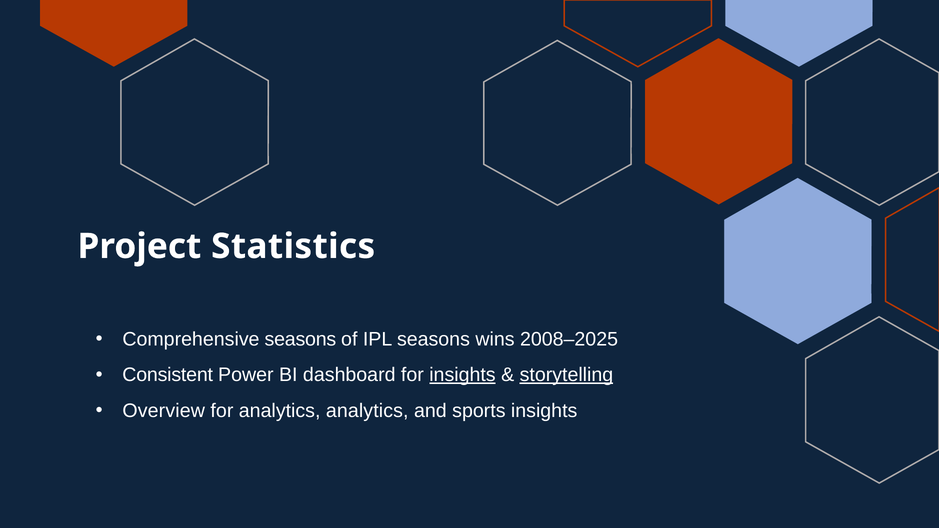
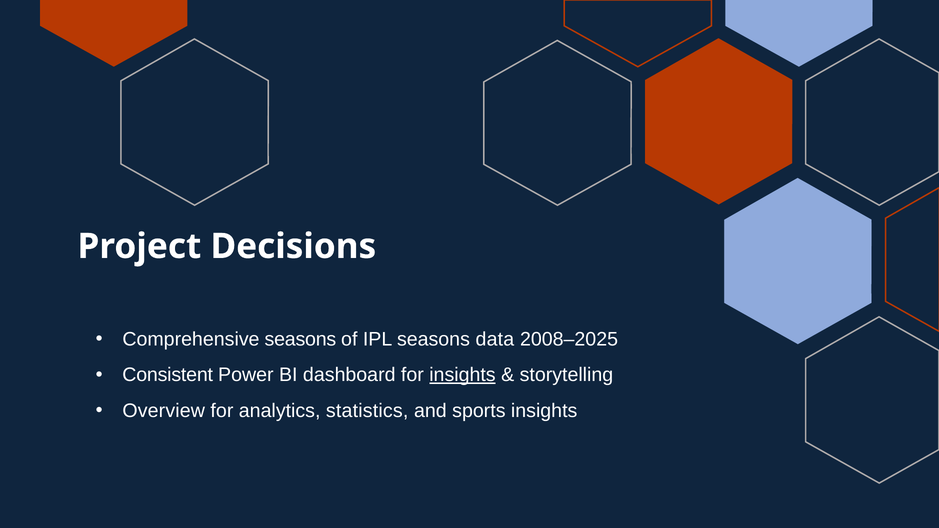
Statistics: Statistics -> Decisions (293, 246)
wins: wins -> data (495, 339)
storytelling underline: present -> none (566, 375)
analytics analytics: analytics -> statistics (367, 411)
